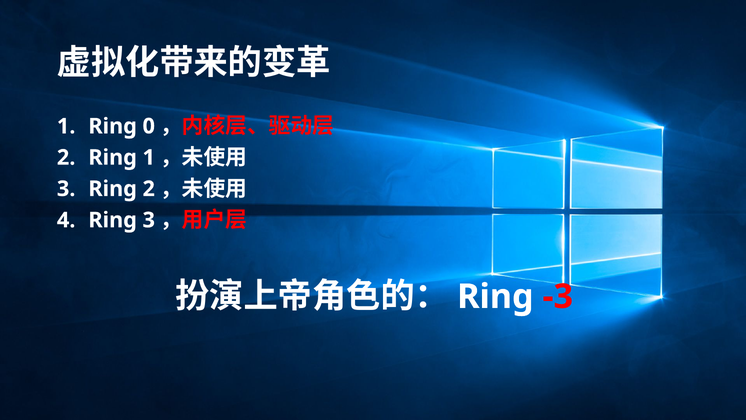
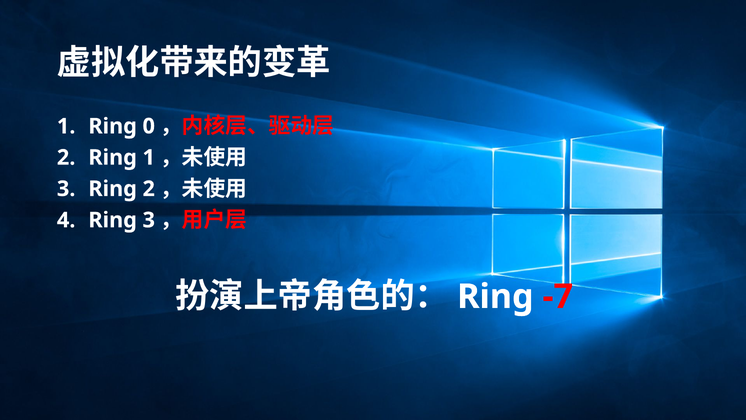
-3: -3 -> -7 (558, 296)
